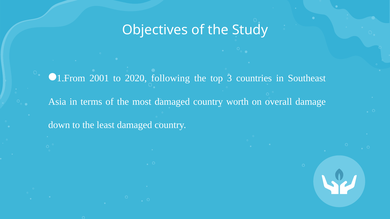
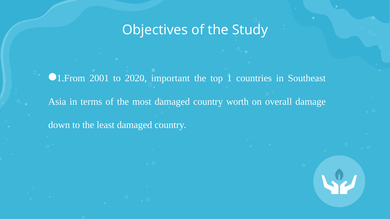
following: following -> important (170, 78)
3: 3 -> 1 (229, 78)
